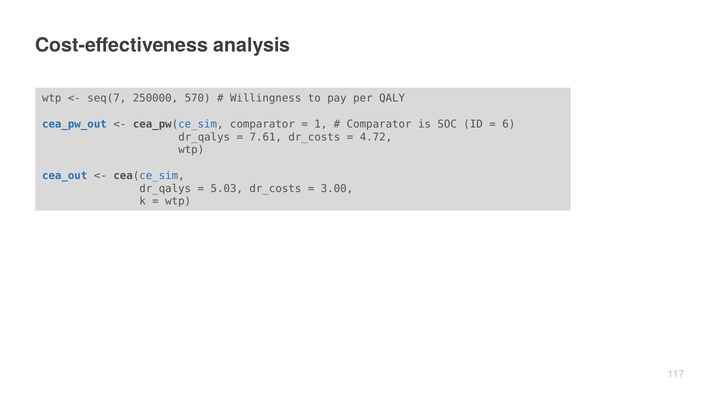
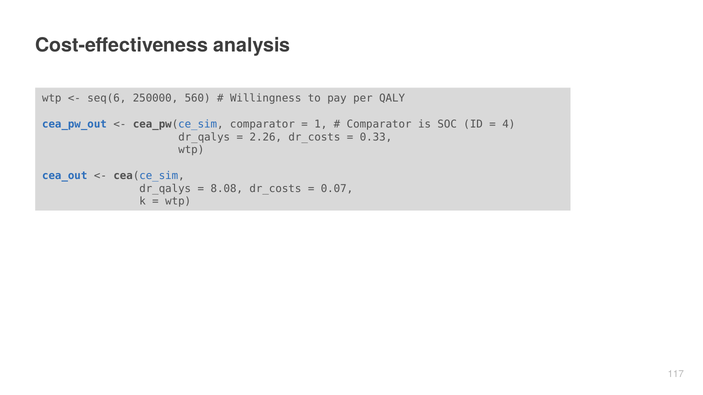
seq(7: seq(7 -> seq(6 (107, 99)
570: 570 -> 560 (198, 99)
6: 6 -> 4 (509, 124)
7.61: 7.61 -> 2.26 (266, 137)
4.72: 4.72 -> 0.33 (376, 137)
5.03: 5.03 -> 8.08 (227, 189)
3.00: 3.00 -> 0.07 (337, 189)
